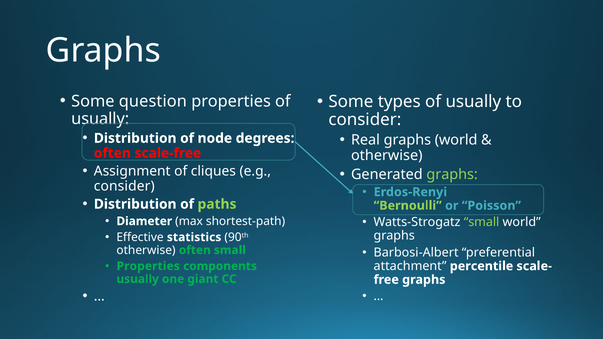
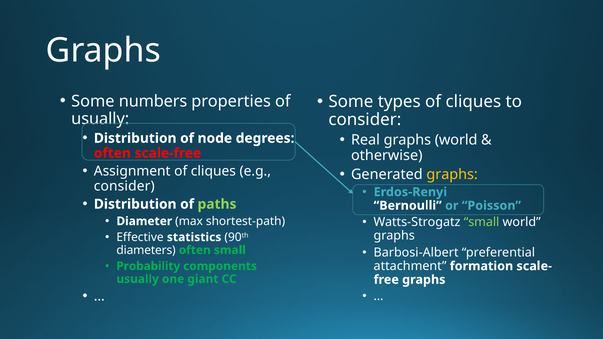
types of usually: usually -> cliques (473, 102)
question: question -> numbers (153, 101)
graphs colour: light green -> yellow (452, 174)
Bernoulli colour: light green -> white (408, 206)
otherwise: otherwise -> diameters (146, 250)
Properties: Properties -> Probability (148, 266)
percentile: percentile -> formation (482, 266)
